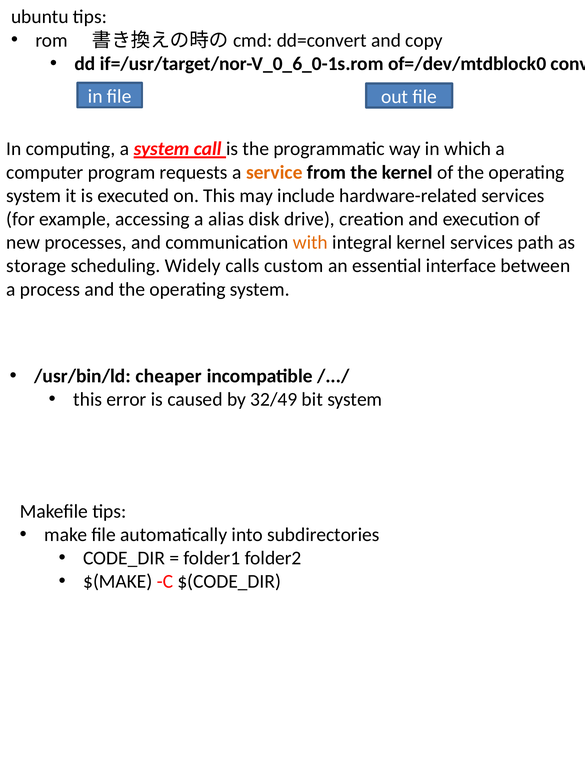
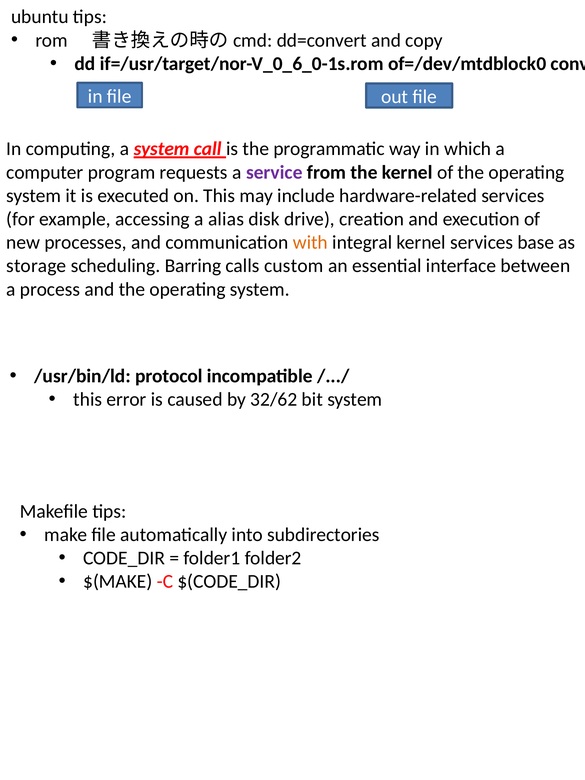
service colour: orange -> purple (274, 172)
path: path -> base (536, 242)
Widely: Widely -> Barring (193, 266)
cheaper: cheaper -> protocol (169, 376)
32/49: 32/49 -> 32/62 (274, 400)
